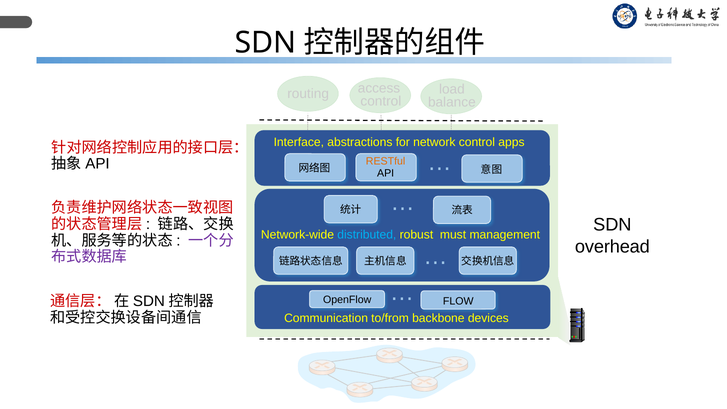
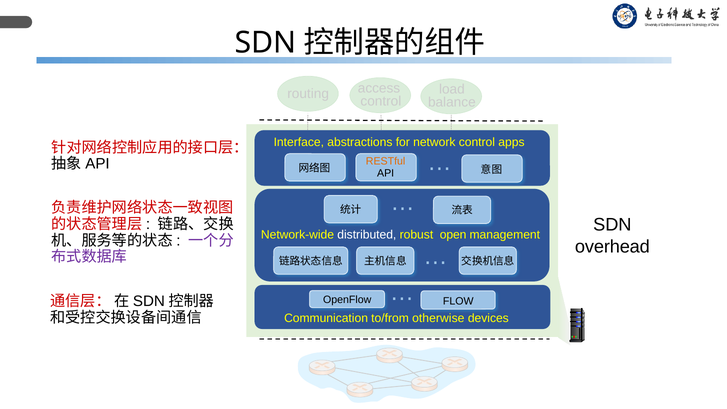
distributed colour: light blue -> white (367, 235)
must: must -> open (453, 235)
backbone: backbone -> otherwise (438, 318)
